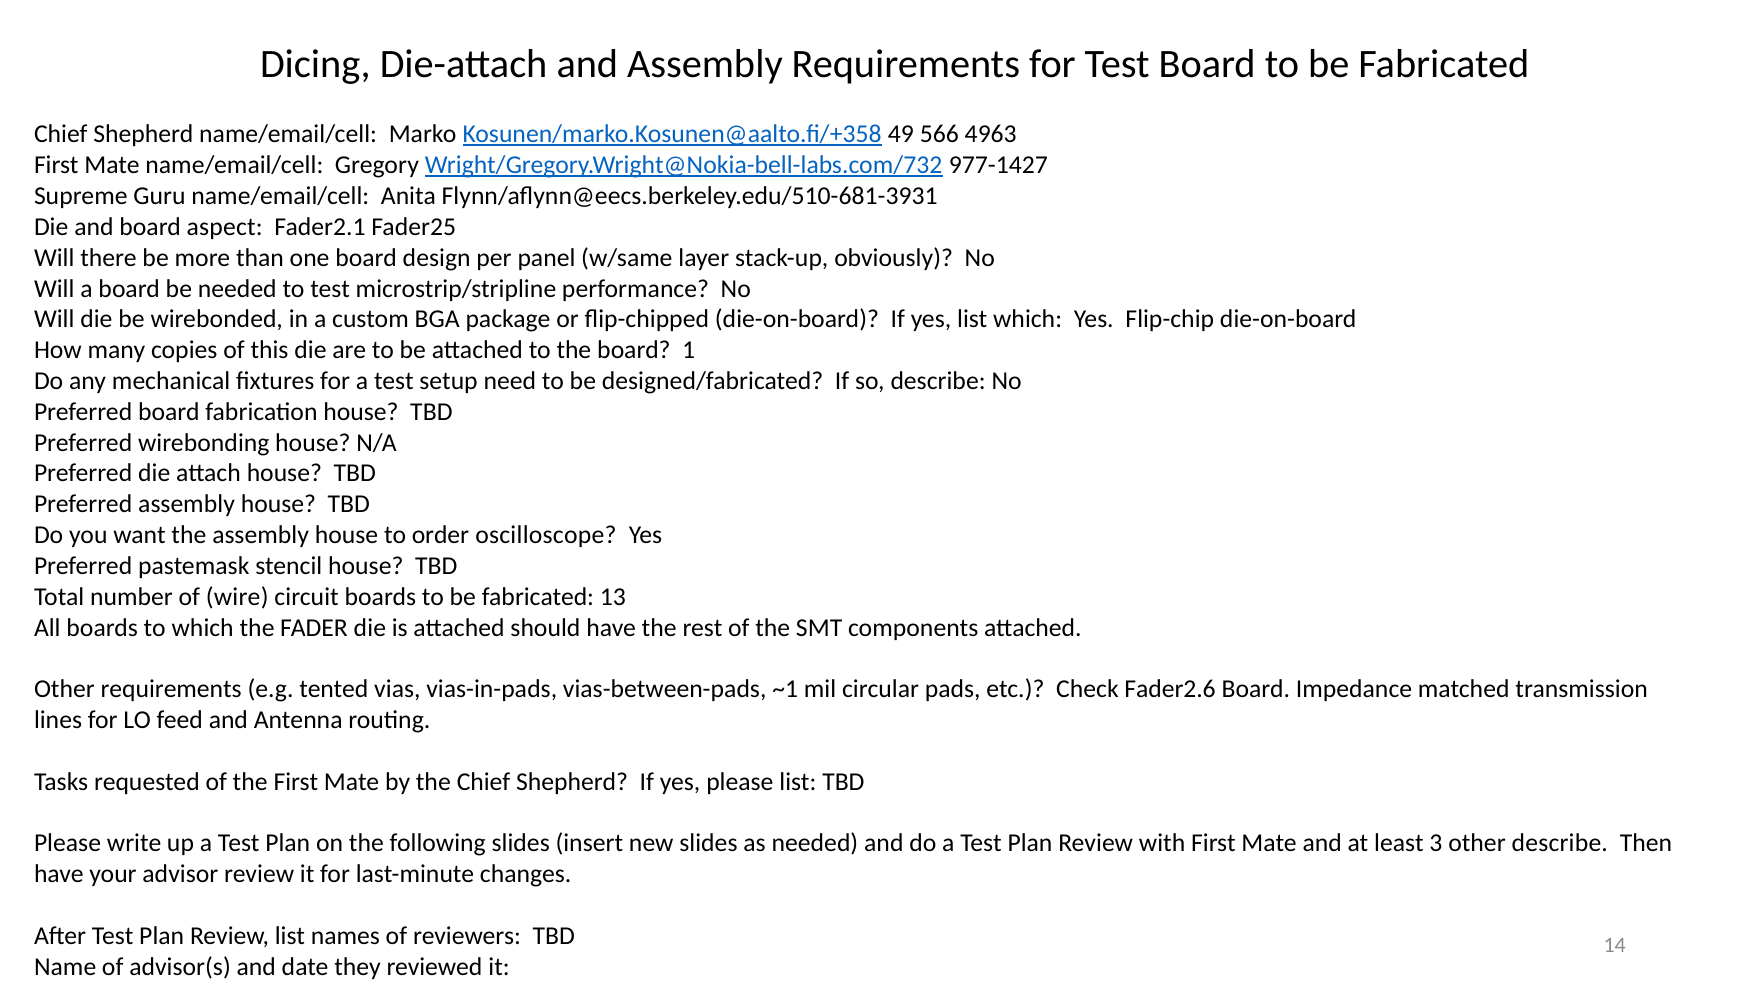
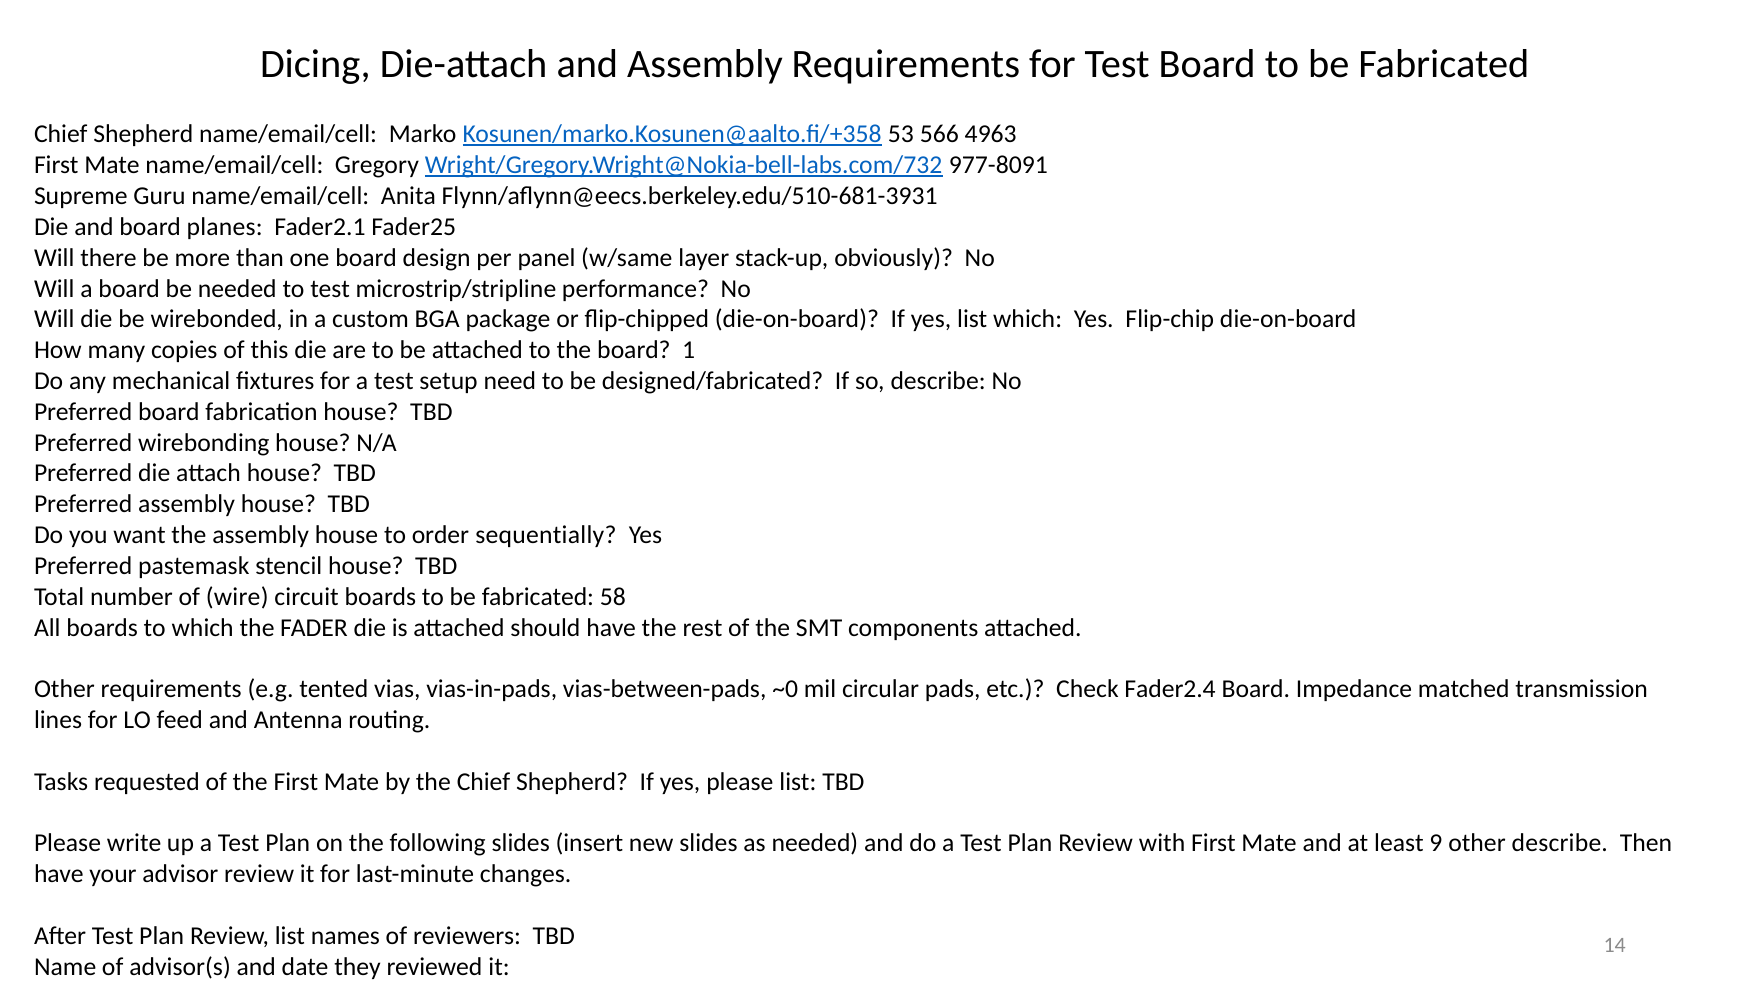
49: 49 -> 53 (901, 134)
977-1427: 977-1427 -> 977-8091 (998, 165)
aspect: aspect -> planes (225, 227)
oscilloscope: oscilloscope -> sequentially (546, 535)
13: 13 -> 58 (613, 597)
~1: ~1 -> ~0 (785, 689)
Fader2.6: Fader2.6 -> Fader2.4 (1170, 689)
3: 3 -> 9 (1436, 843)
